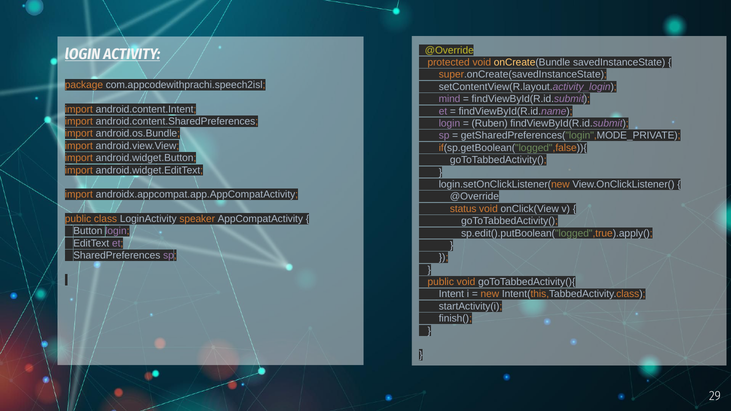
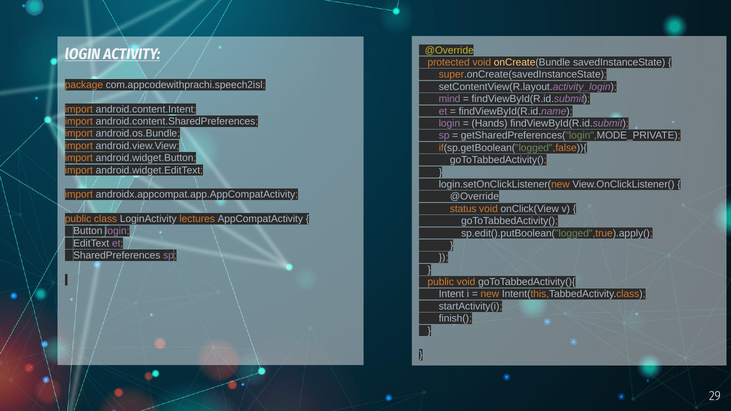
Ruben: Ruben -> Hands (490, 123)
speaker: speaker -> lectures (197, 219)
